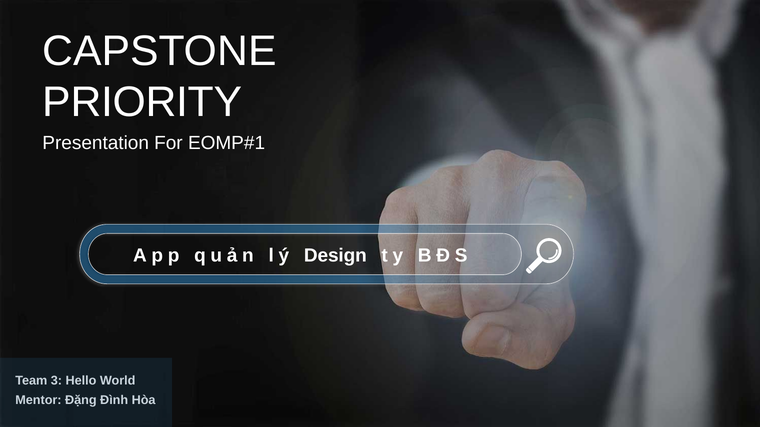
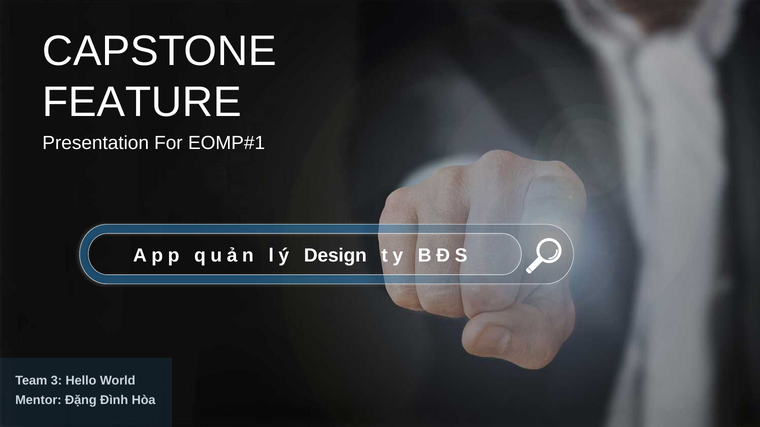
PRIORITY: PRIORITY -> FEATURE (142, 103)
